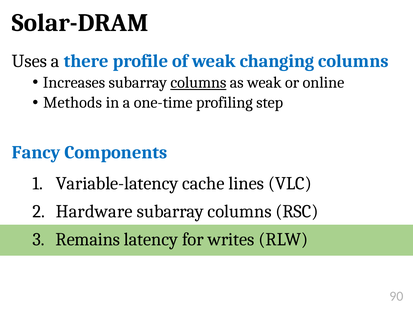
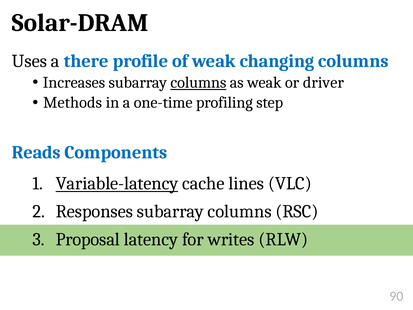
online: online -> driver (323, 82)
Fancy: Fancy -> Reads (36, 152)
Variable-latency underline: none -> present (117, 183)
Hardware: Hardware -> Responses (94, 211)
Remains: Remains -> Proposal (88, 239)
